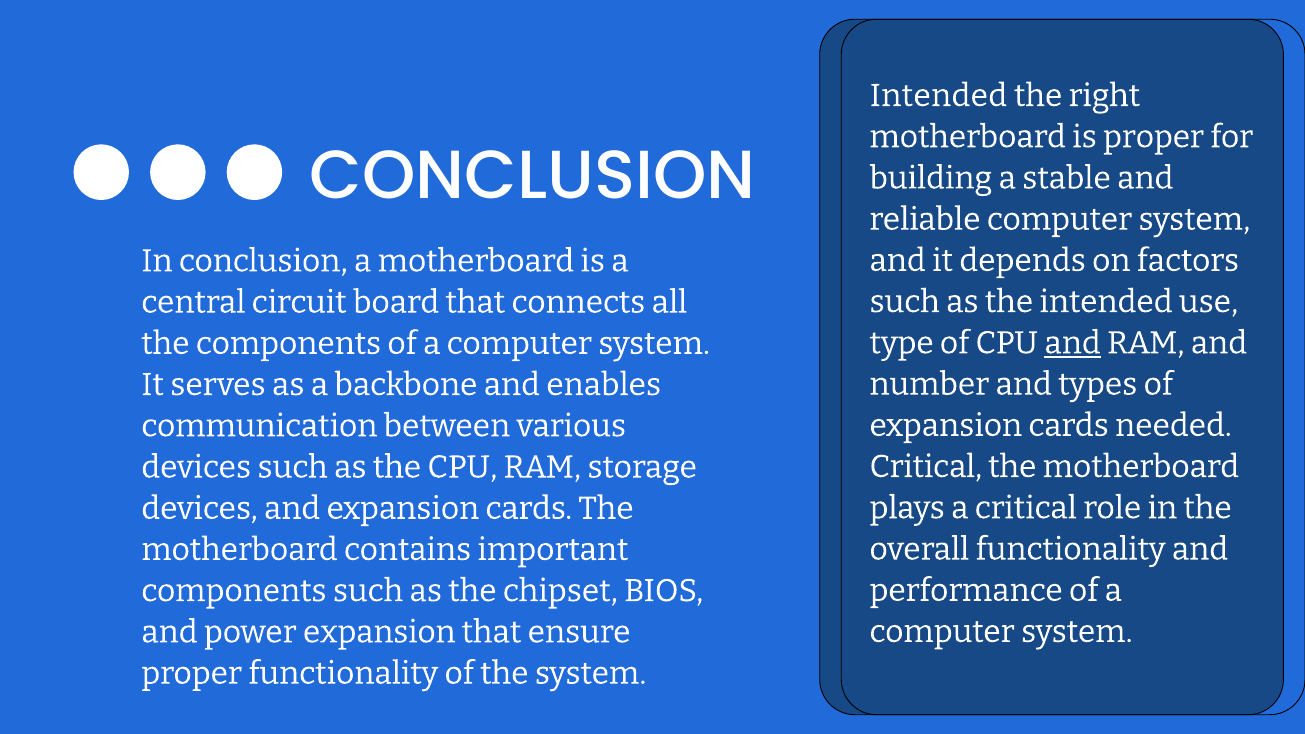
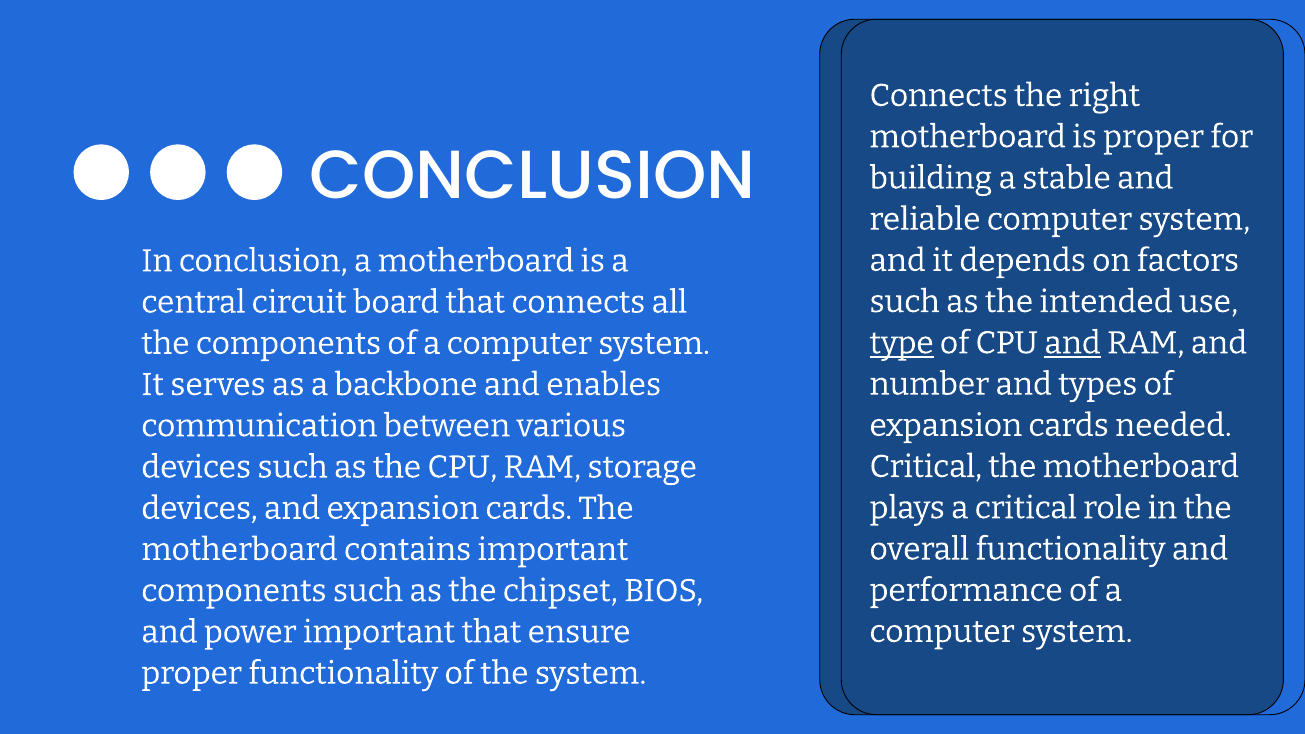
Intended: Intended -> Connects (939, 96)
type underline: none -> present (902, 343)
power expansion: expansion -> important (379, 632)
